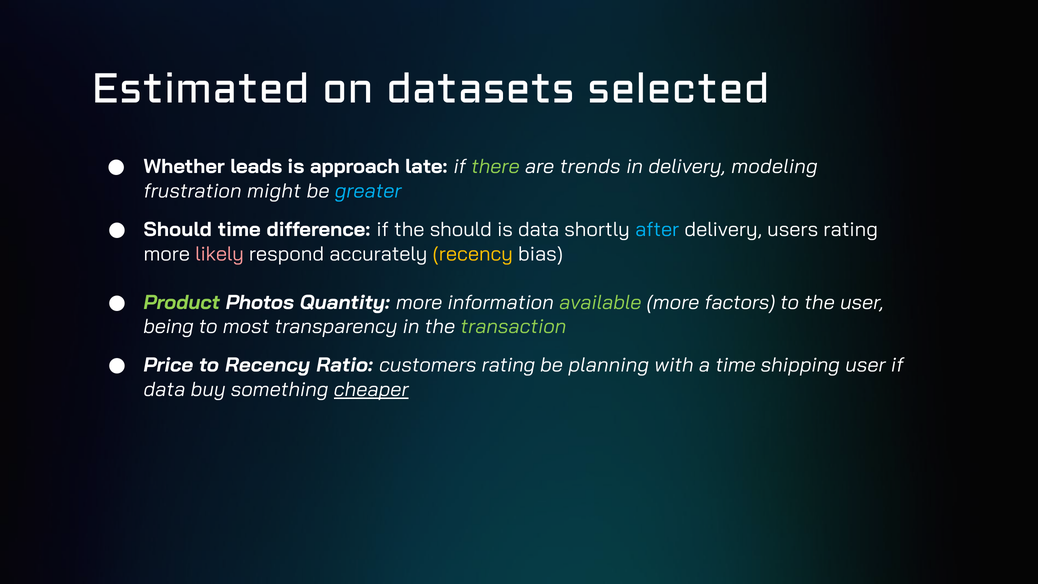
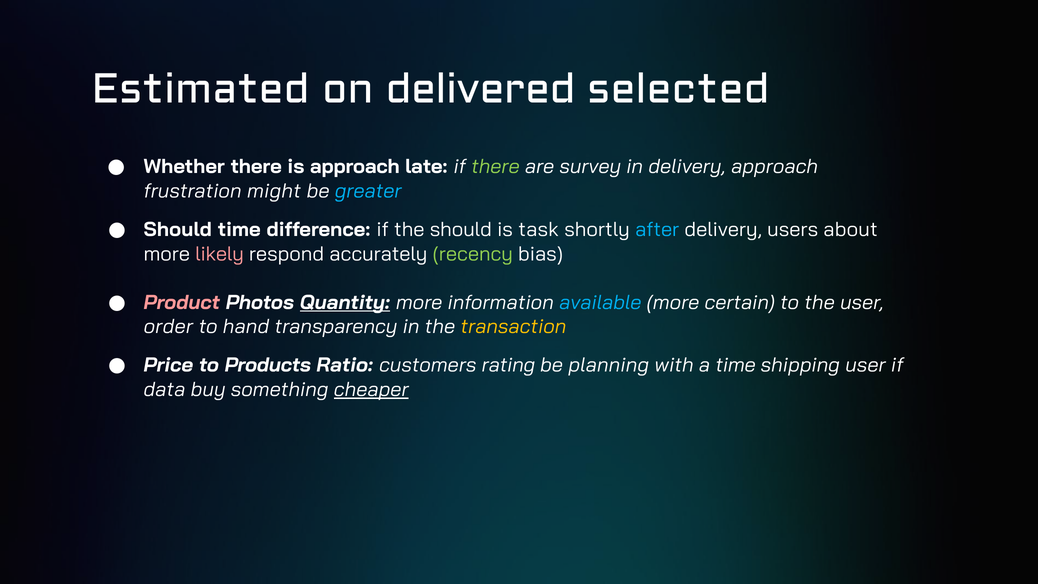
datasets: datasets -> delivered (481, 89)
Whether leads: leads -> there (256, 167)
trends: trends -> survey (590, 167)
delivery modeling: modeling -> approach (775, 167)
is data: data -> task (538, 230)
users rating: rating -> about (851, 230)
recency colour: yellow -> light green (473, 254)
Product colour: light green -> pink (182, 302)
Quantity underline: none -> present (345, 302)
available colour: light green -> light blue (600, 302)
factors: factors -> certain (740, 302)
being: being -> order (168, 327)
most: most -> hand (246, 327)
transaction colour: light green -> yellow (513, 327)
to Recency: Recency -> Products (268, 365)
